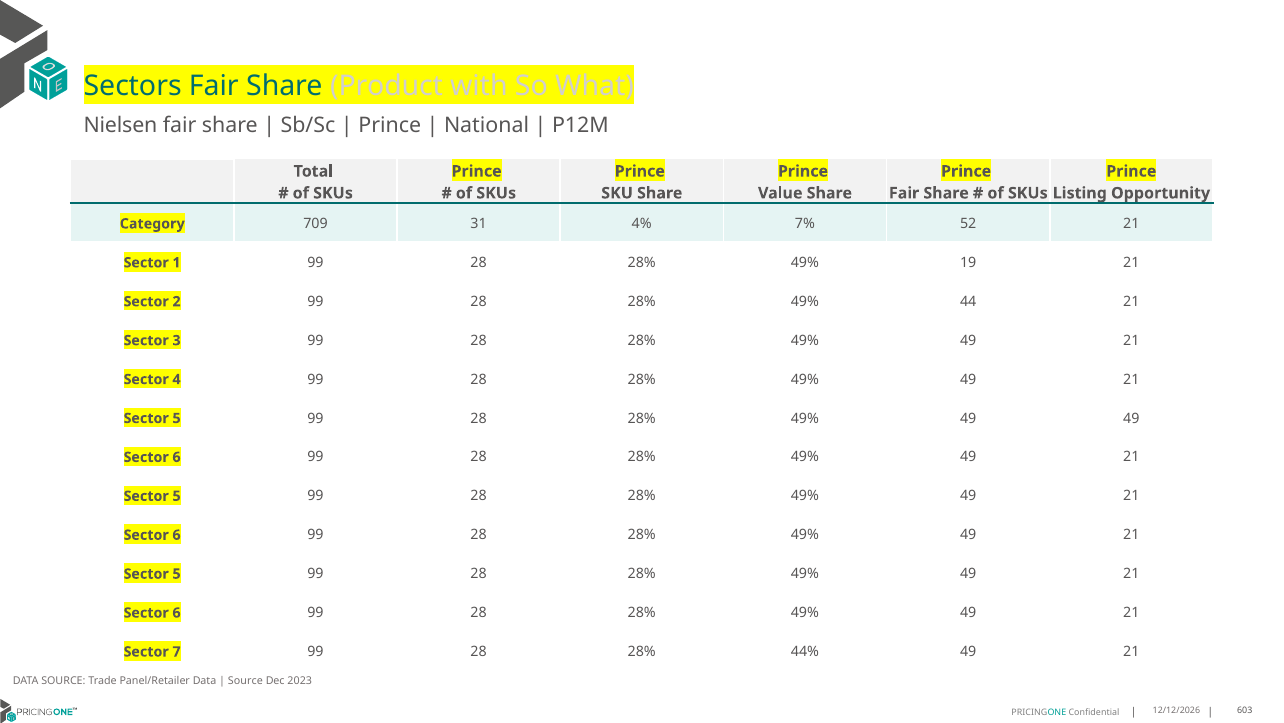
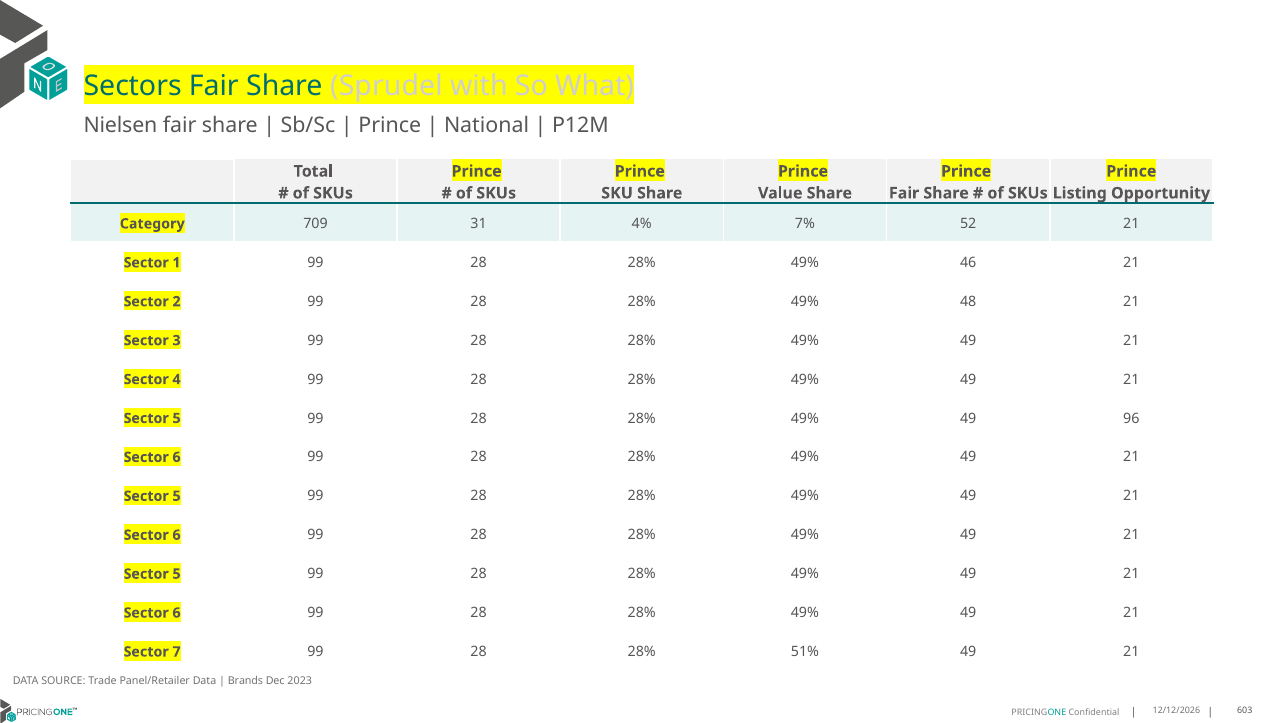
Product: Product -> Sprudel (386, 86)
19: 19 -> 46 (968, 262)
44: 44 -> 48 (968, 301)
49 49: 49 -> 96 (1131, 418)
44%: 44% -> 51% (805, 651)
Source: Source -> Brands (245, 680)
